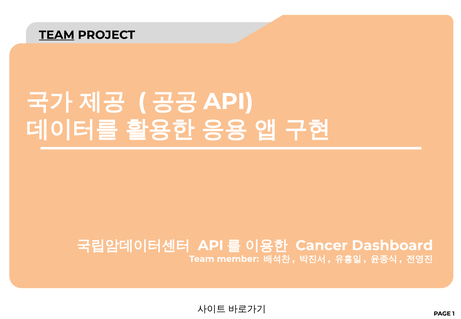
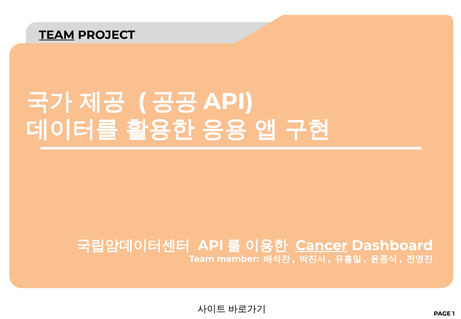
Cancer underline: none -> present (322, 246)
